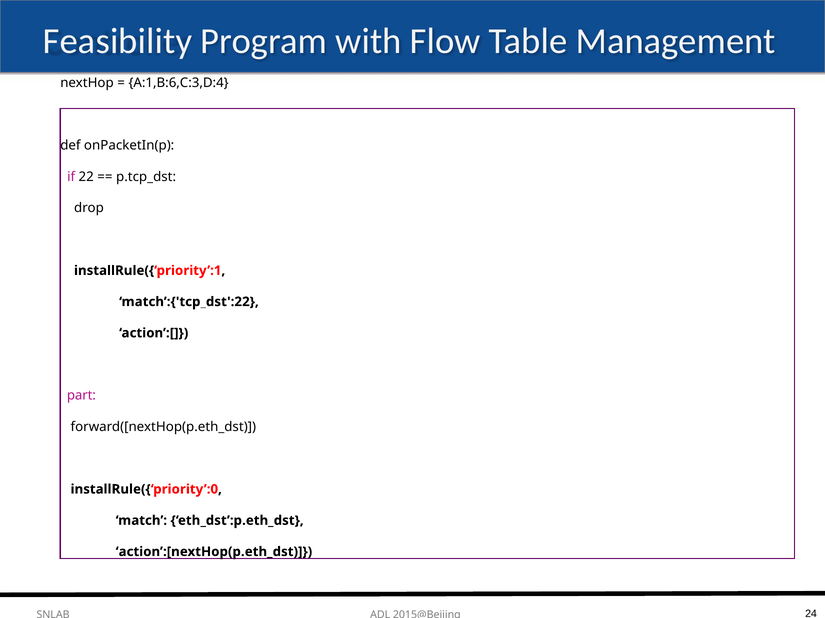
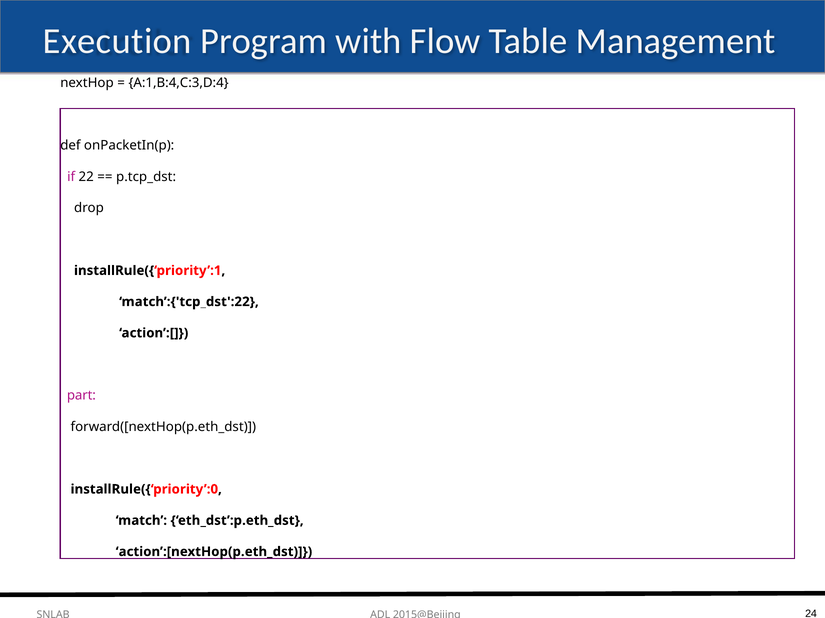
Feasibility: Feasibility -> Execution (117, 41)
A:1,B:6,C:3,D:4: A:1,B:6,C:3,D:4 -> A:1,B:4,C:3,D:4 (179, 83)
